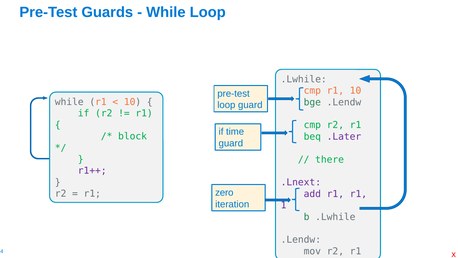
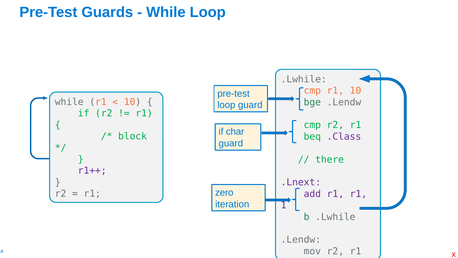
time: time -> char (235, 132)
.Later: .Later -> .Class (344, 136)
